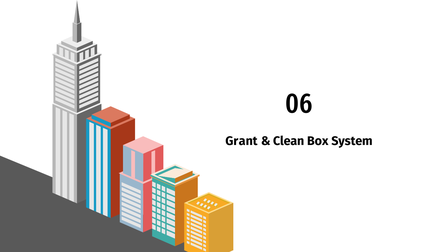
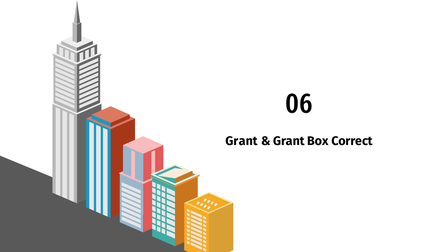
Clean: Clean -> Grant (289, 141)
System: System -> Correct (352, 141)
